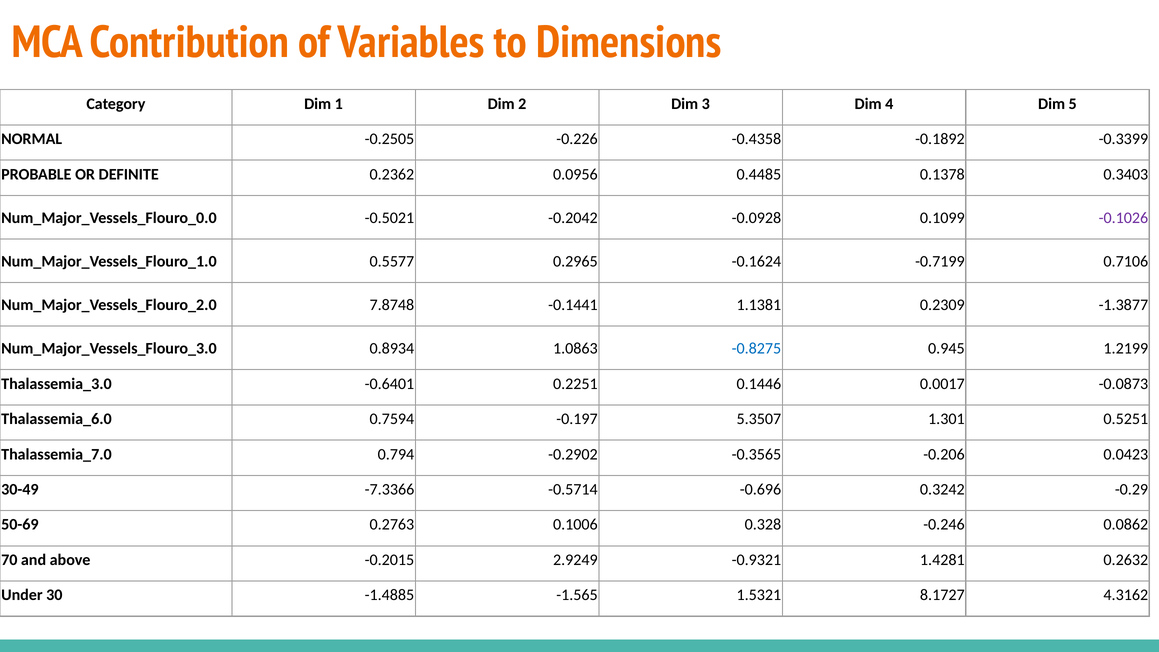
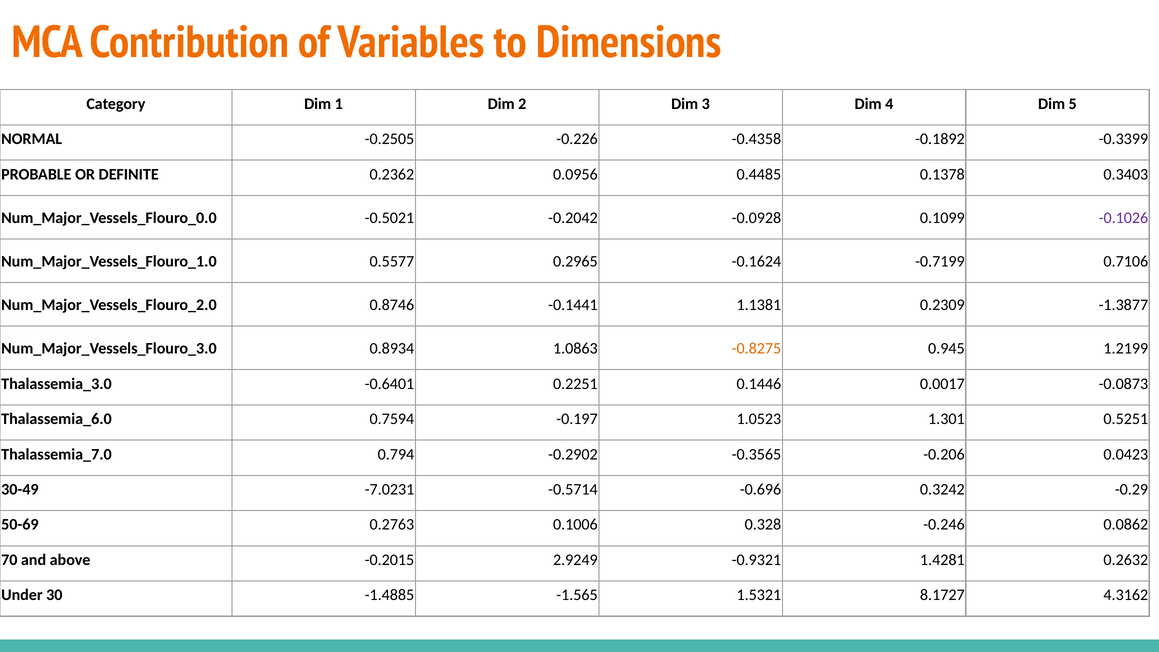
7.8748: 7.8748 -> 0.8746 (392, 305)
-0.8275 colour: blue -> orange (756, 348)
5.3507: 5.3507 -> 1.0523 (759, 419)
-7.3366: -7.3366 -> -7.0231 (389, 489)
